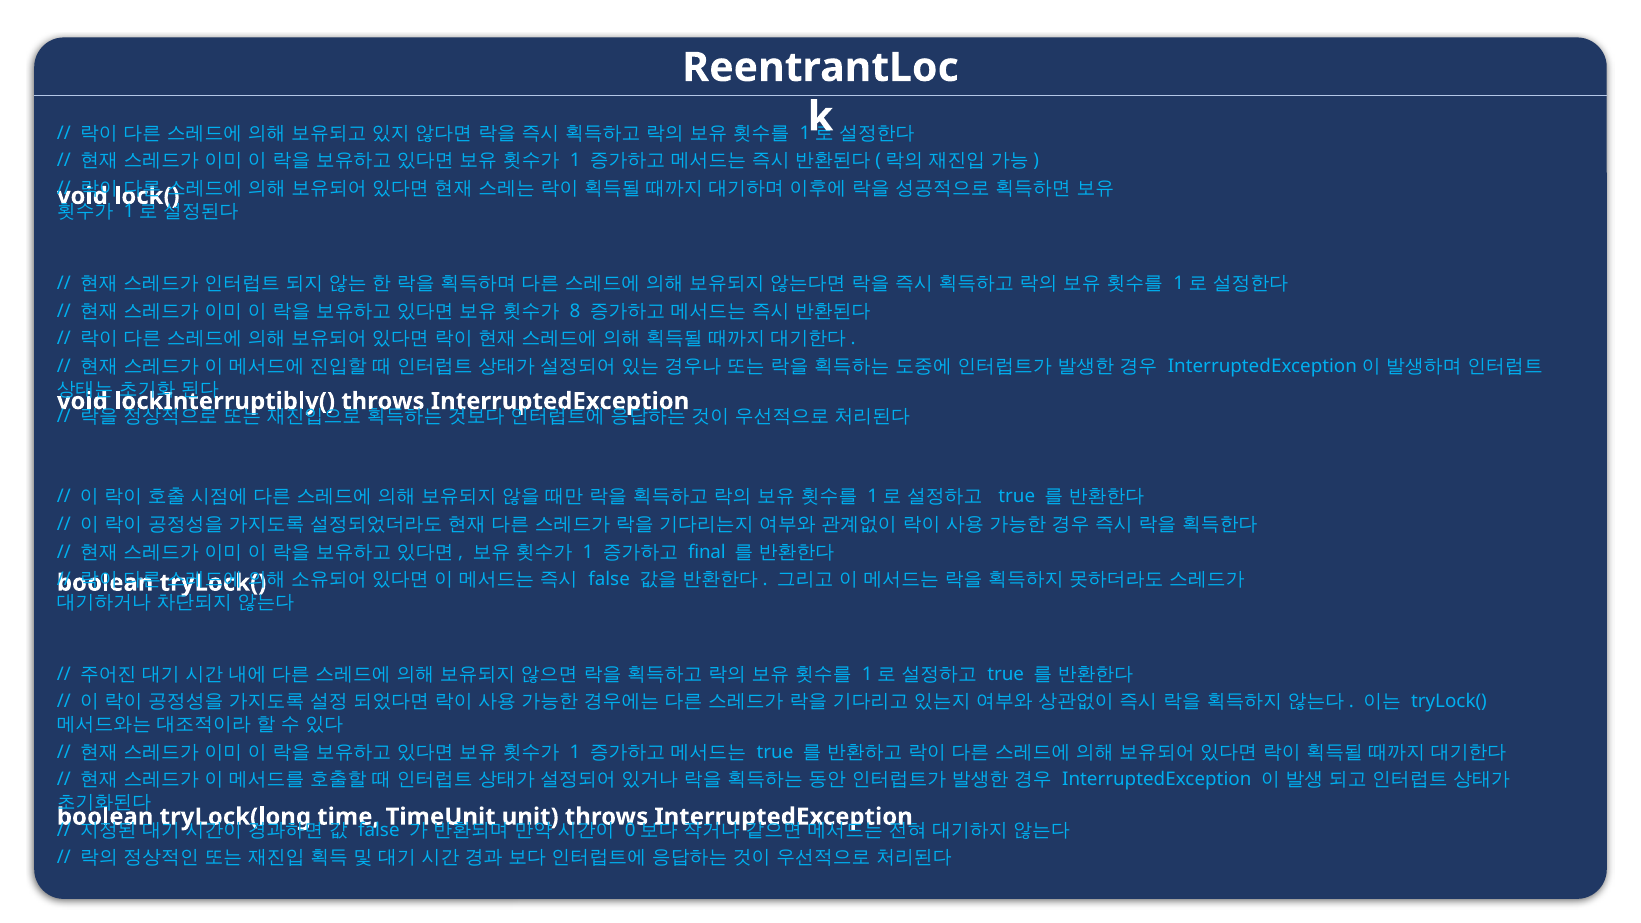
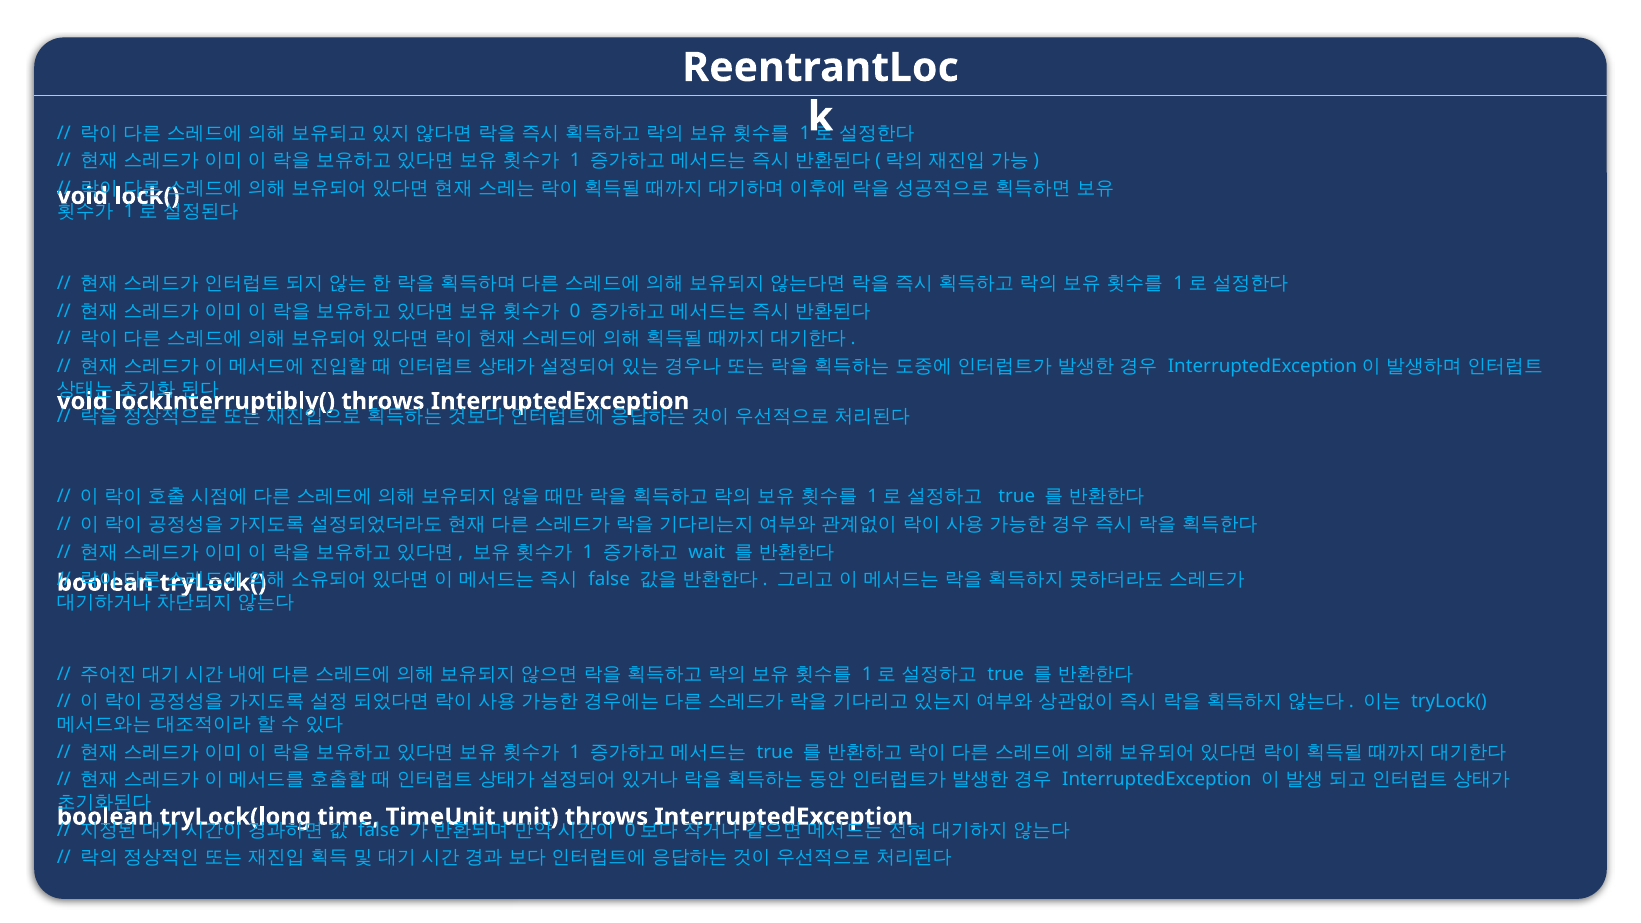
8: 8 -> 0 (575, 311)
final: final -> wait (707, 552)
